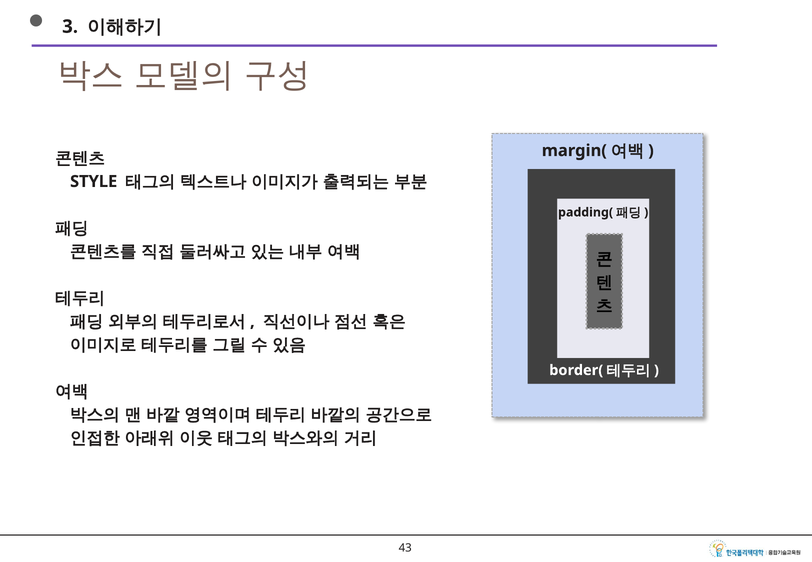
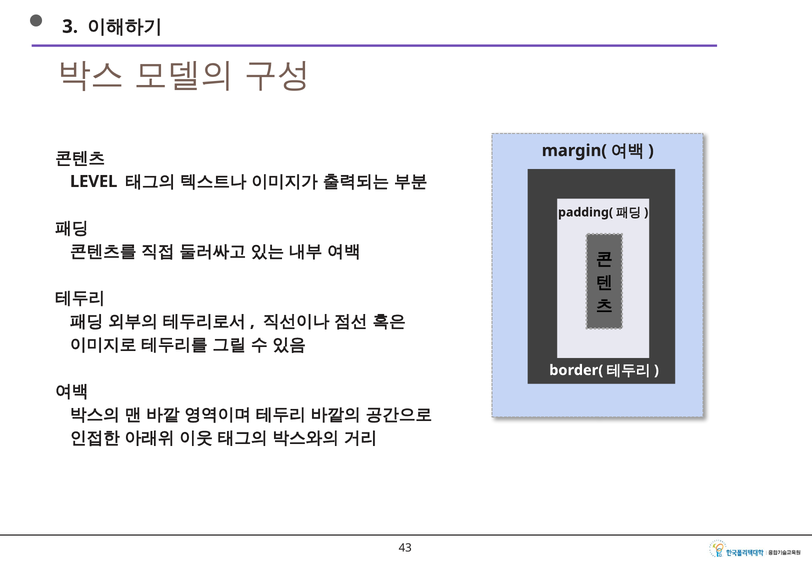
STYLE: STYLE -> LEVEL (94, 182)
